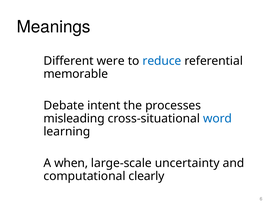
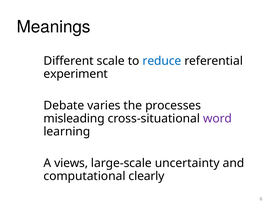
were: were -> scale (111, 61)
memorable: memorable -> experiment (76, 74)
intent: intent -> varies (104, 106)
word colour: blue -> purple (217, 119)
when: when -> views (71, 163)
